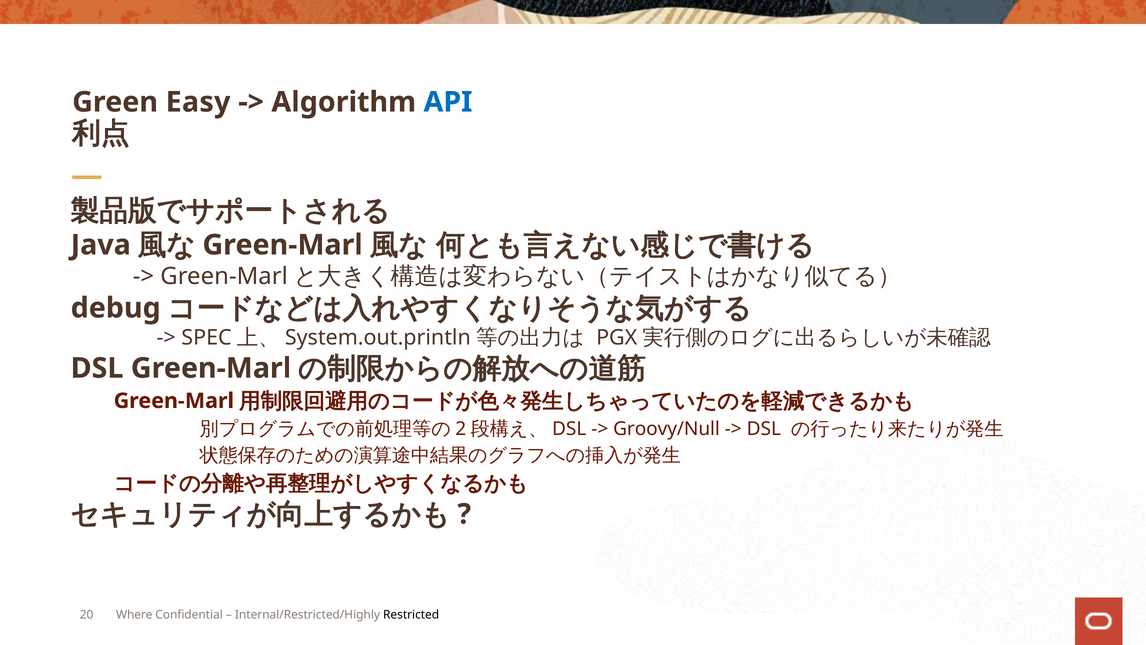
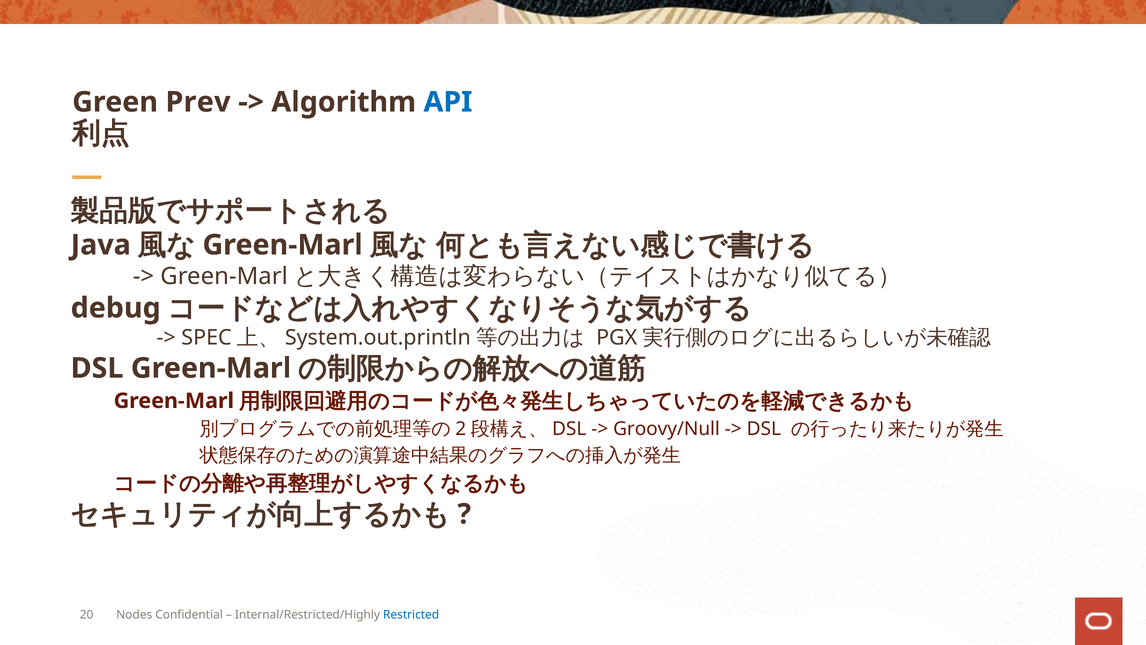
Easy: Easy -> Prev (198, 102)
Where: Where -> Nodes (134, 615)
Restricted colour: black -> blue (411, 615)
